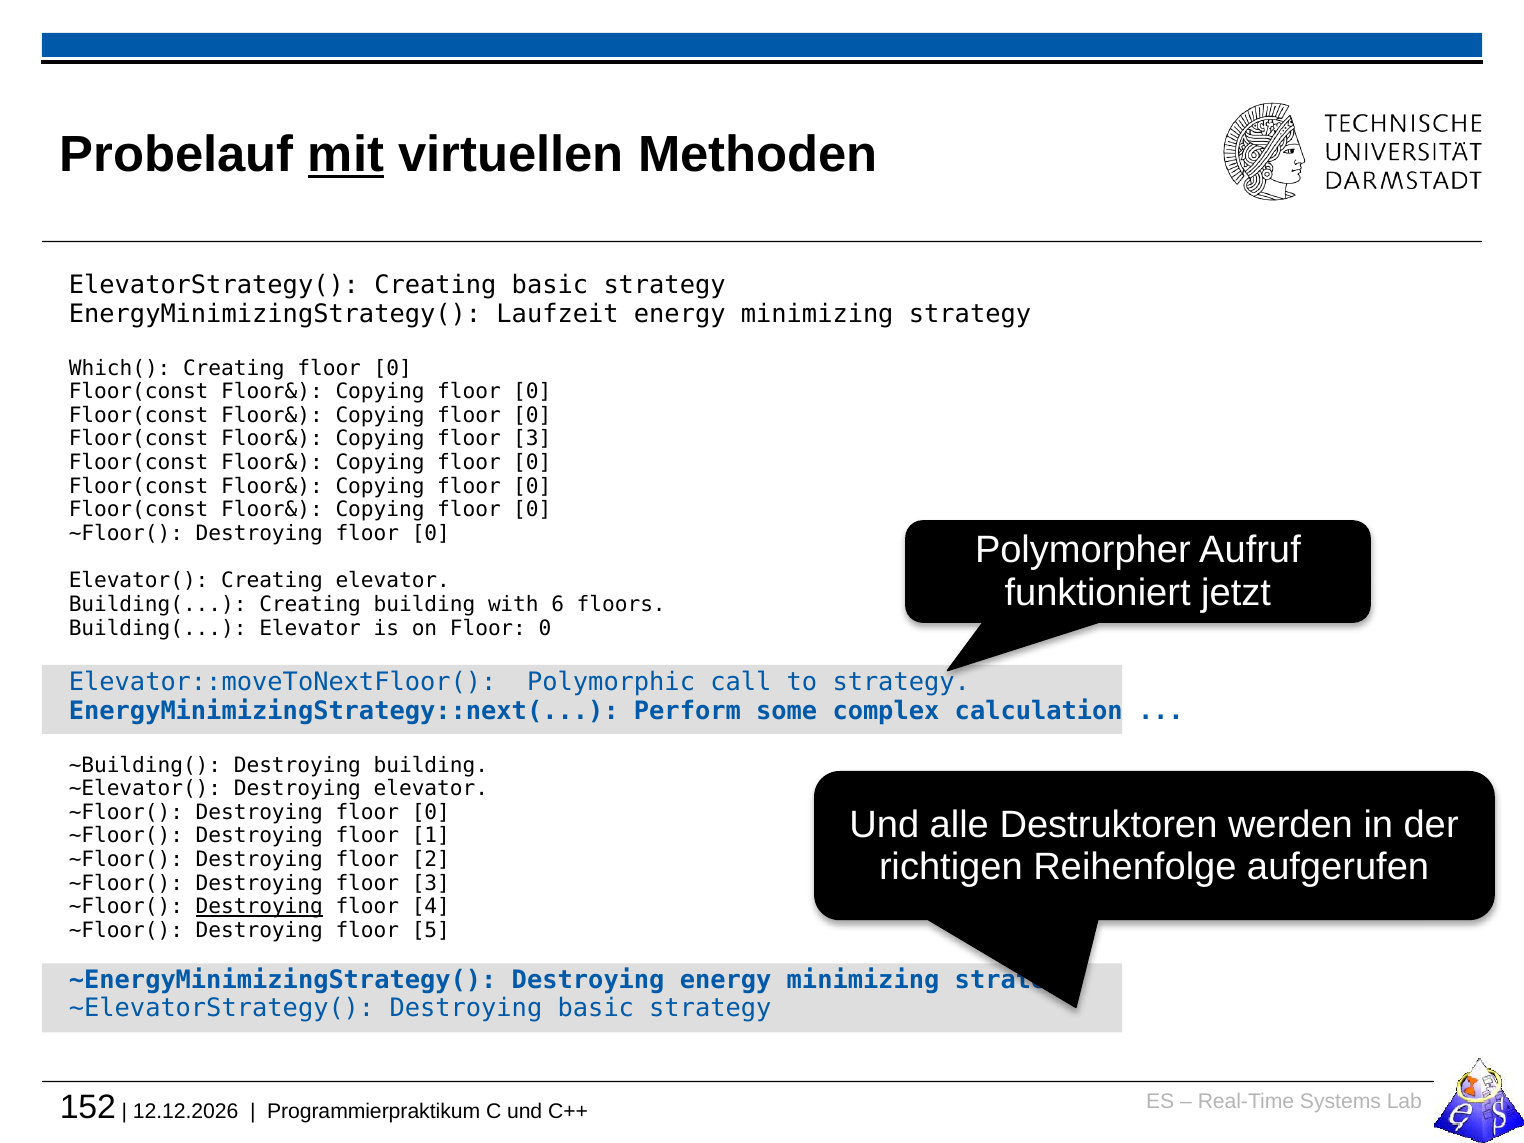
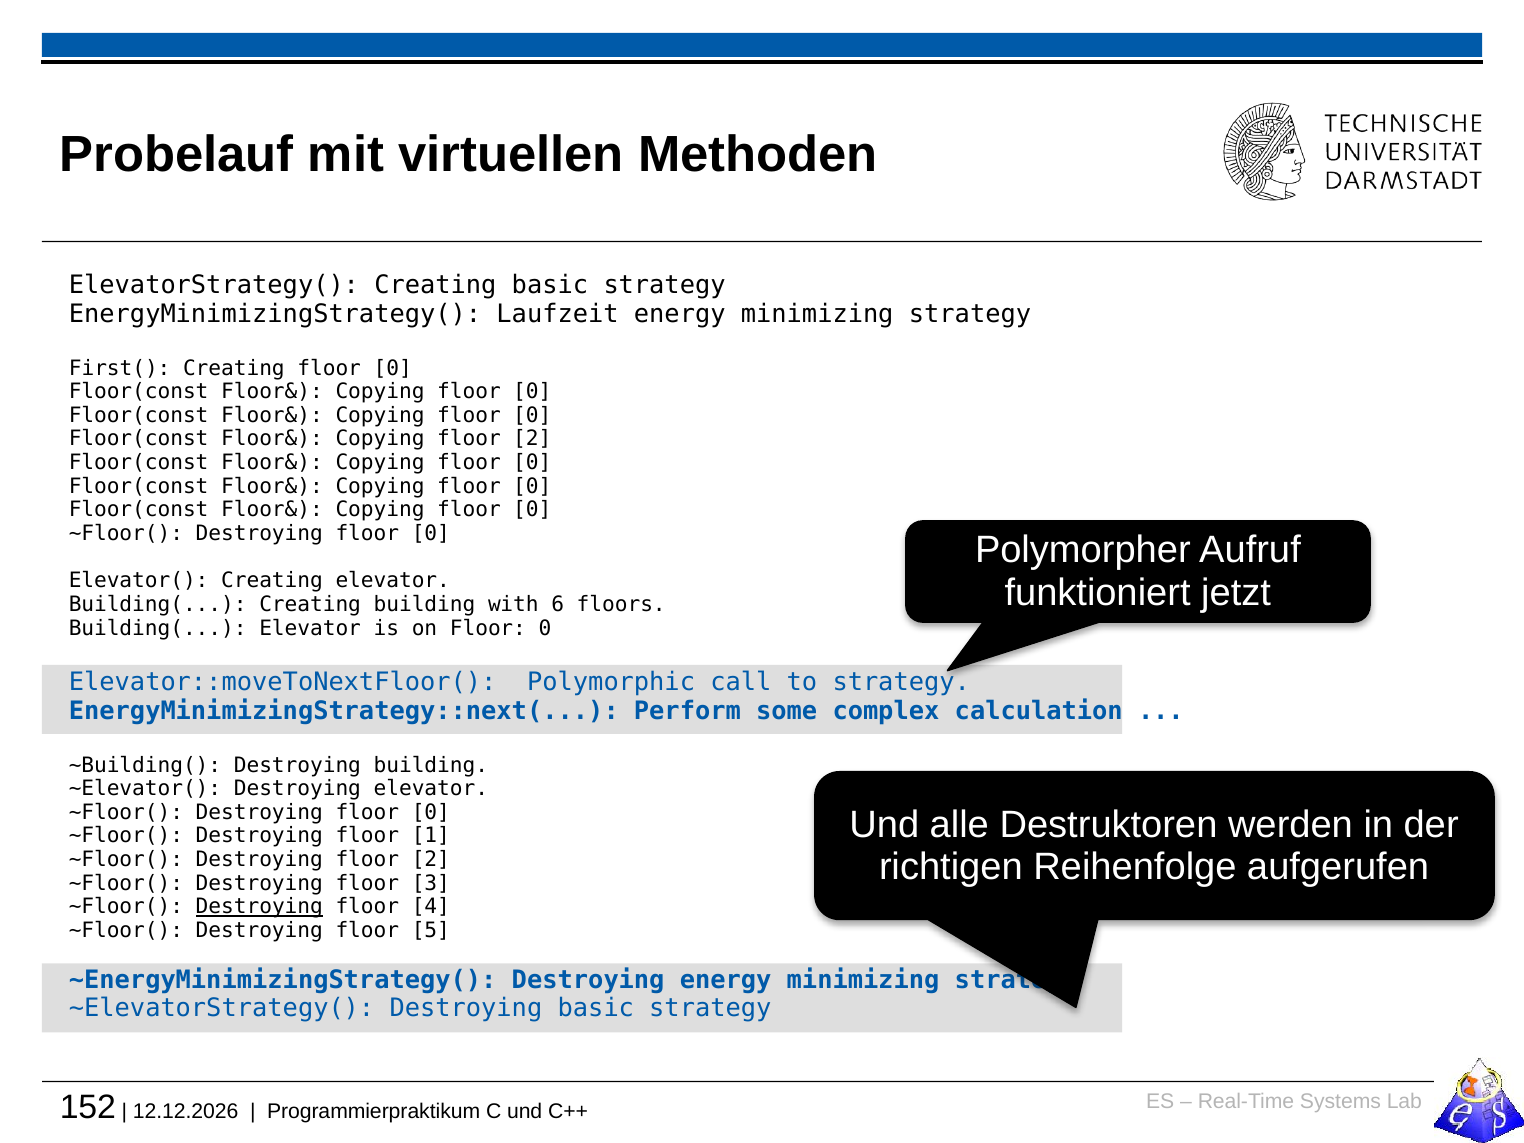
mit underline: present -> none (346, 155)
Which(: Which( -> First( (120, 368)
Copying floor 3: 3 -> 2 (532, 439)
